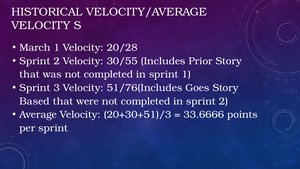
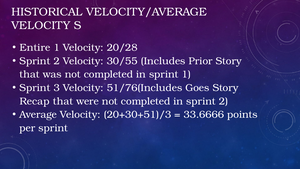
March: March -> Entire (35, 48)
Based: Based -> Recap (35, 101)
